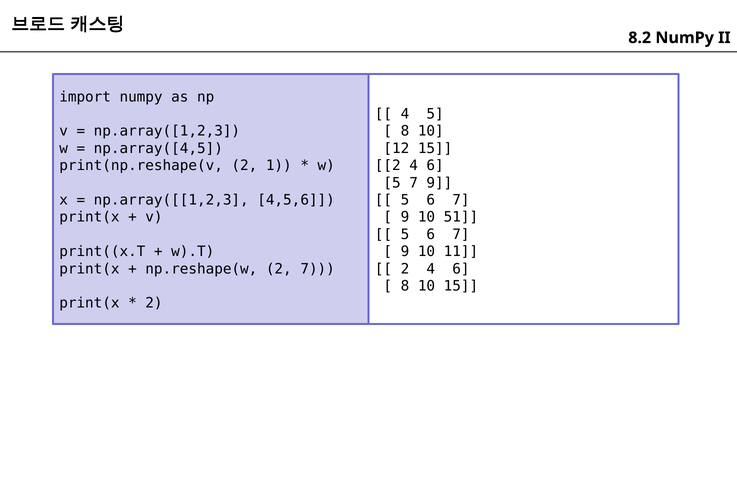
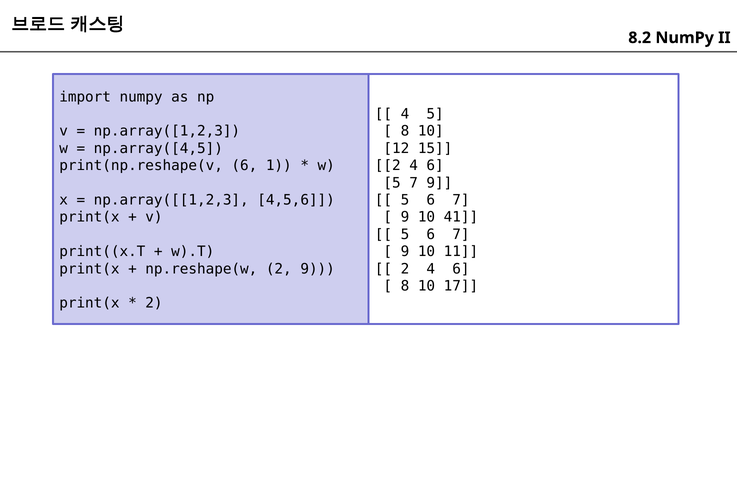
print(np.reshape(v 2: 2 -> 6 (244, 166)
51: 51 -> 41 (461, 217)
2 7: 7 -> 9 (318, 269)
10 15: 15 -> 17 (461, 286)
